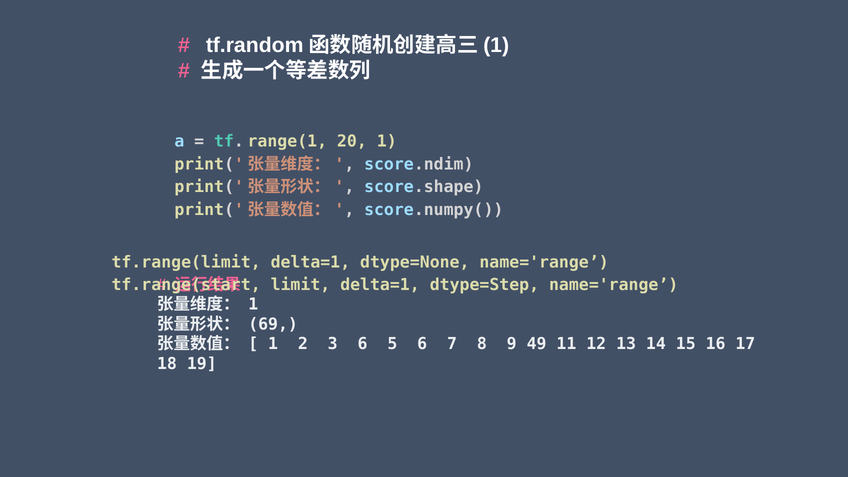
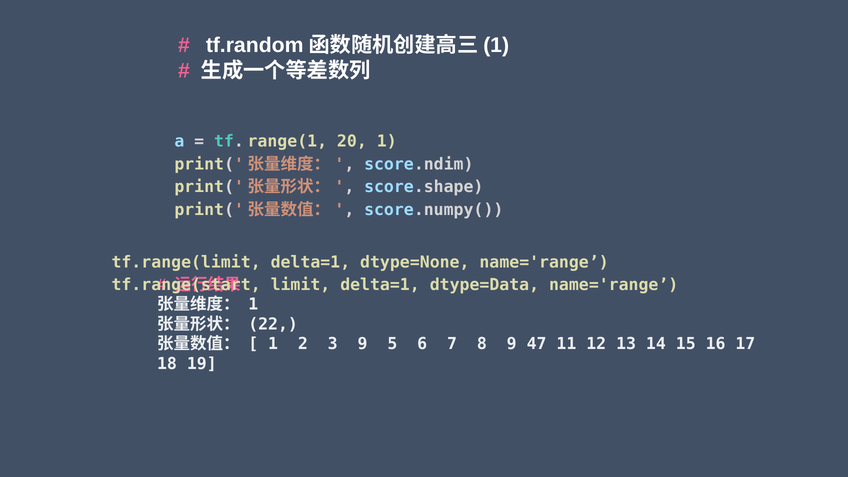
dtype=Step: dtype=Step -> dtype=Data (484, 285)
69: 69 -> 22 (273, 324)
3 6: 6 -> 9 (363, 344)
49: 49 -> 47 (537, 344)
